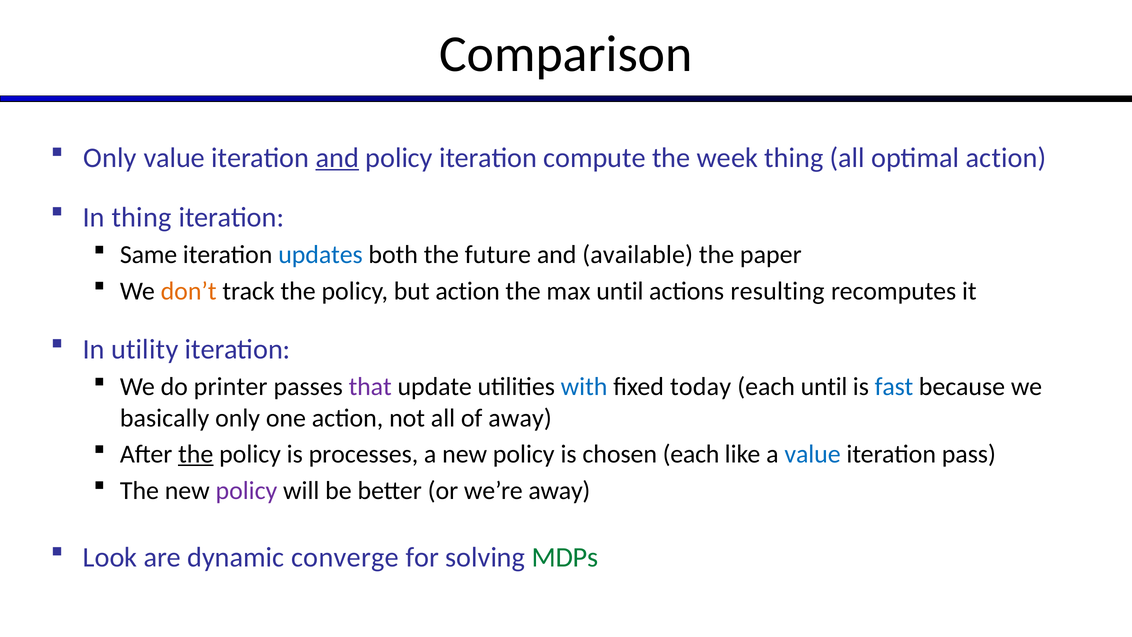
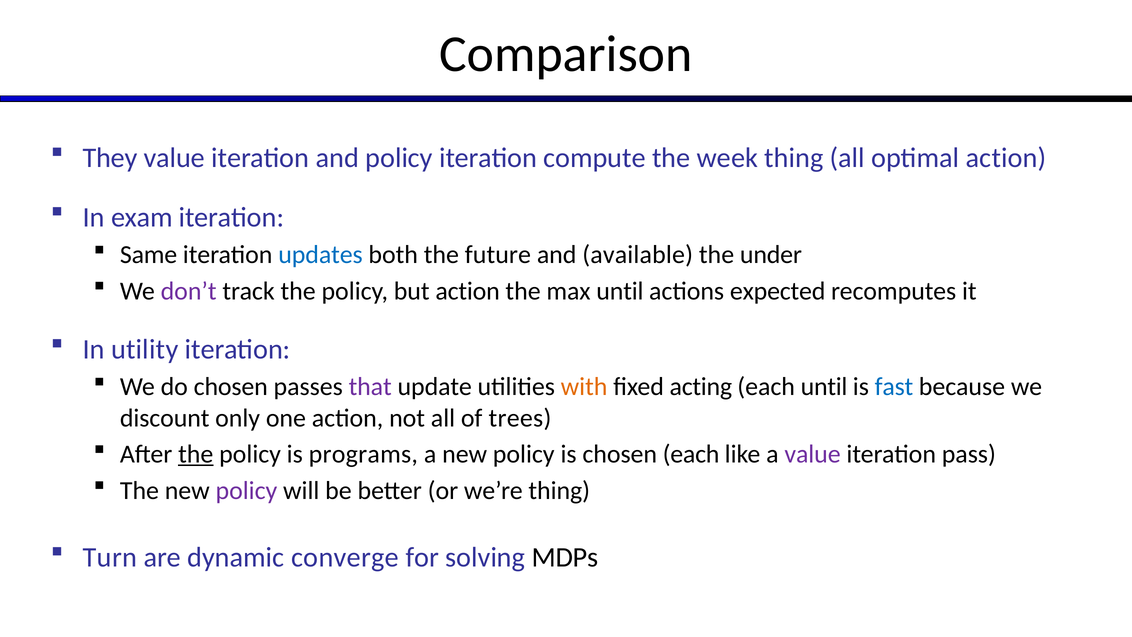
Only: Only -> They (110, 158)
and underline: present -> none (337, 158)
In thing: thing -> exam (142, 217)
paper: paper -> under (771, 255)
don’t colour: orange -> purple (189, 291)
resulting: resulting -> expected (778, 291)
do printer: printer -> chosen (231, 387)
with colour: blue -> orange (584, 387)
today: today -> acting (701, 387)
basically: basically -> discount (165, 418)
of away: away -> trees (520, 418)
processes: processes -> programs (363, 454)
value colour: blue -> purple (813, 454)
we’re away: away -> thing (559, 490)
Look: Look -> Turn (110, 557)
MDPs colour: green -> black (565, 557)
